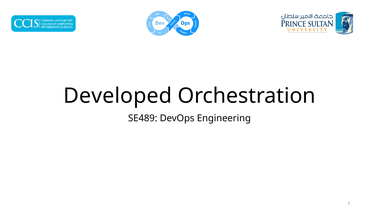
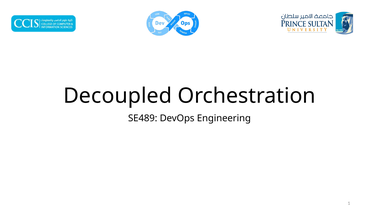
Developed: Developed -> Decoupled (118, 96)
